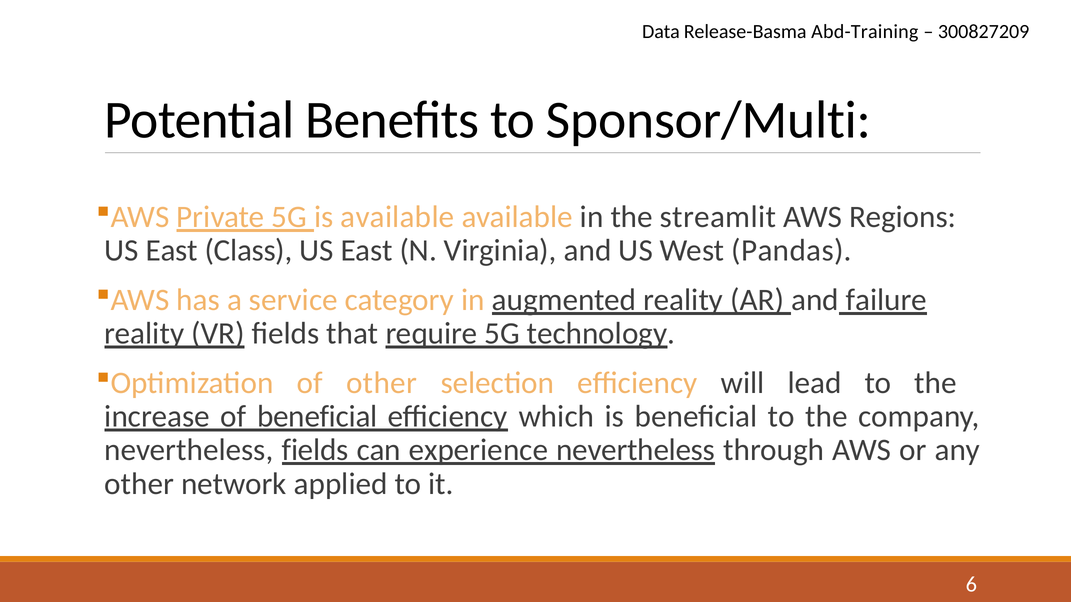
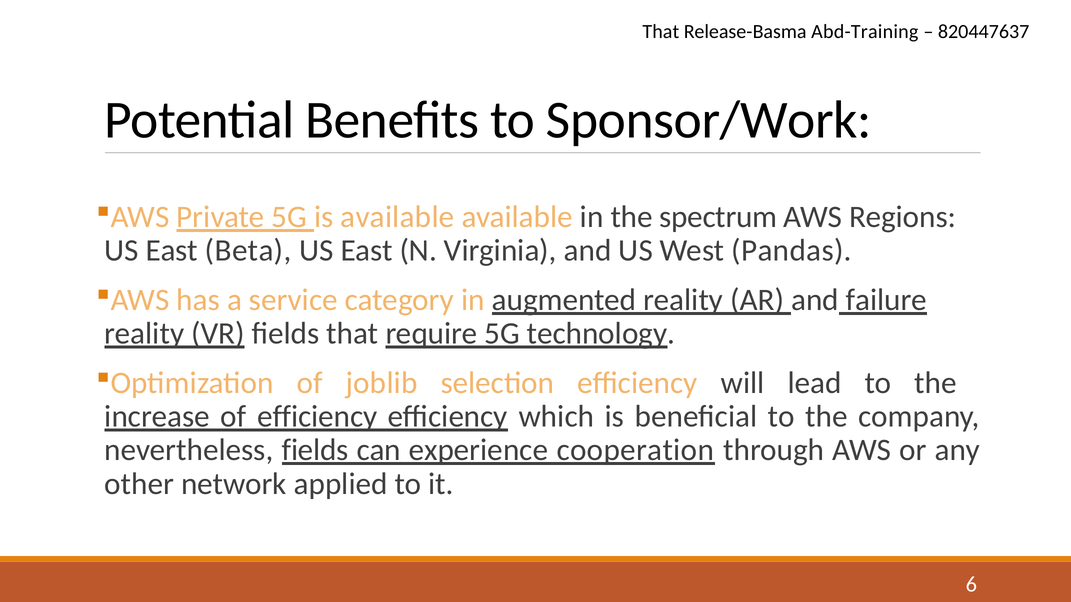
Data: Data -> That (661, 32)
300827209: 300827209 -> 820447637 (984, 32)
Sponsor/Multi: Sponsor/Multi -> Sponsor/Work (709, 120)
streamlit: streamlit -> spectrum (718, 217)
Class: Class -> Beta (248, 251)
of other: other -> joblib (382, 383)
of beneficial: beneficial -> efficiency (317, 417)
experience nevertheless: nevertheless -> cooperation (635, 450)
